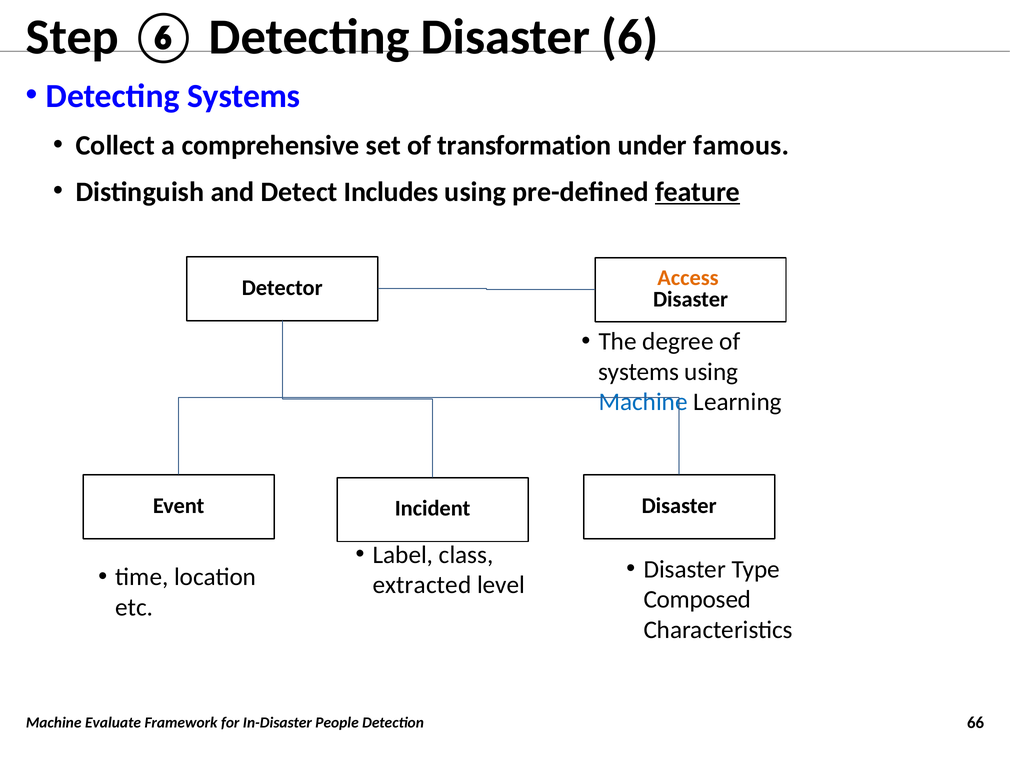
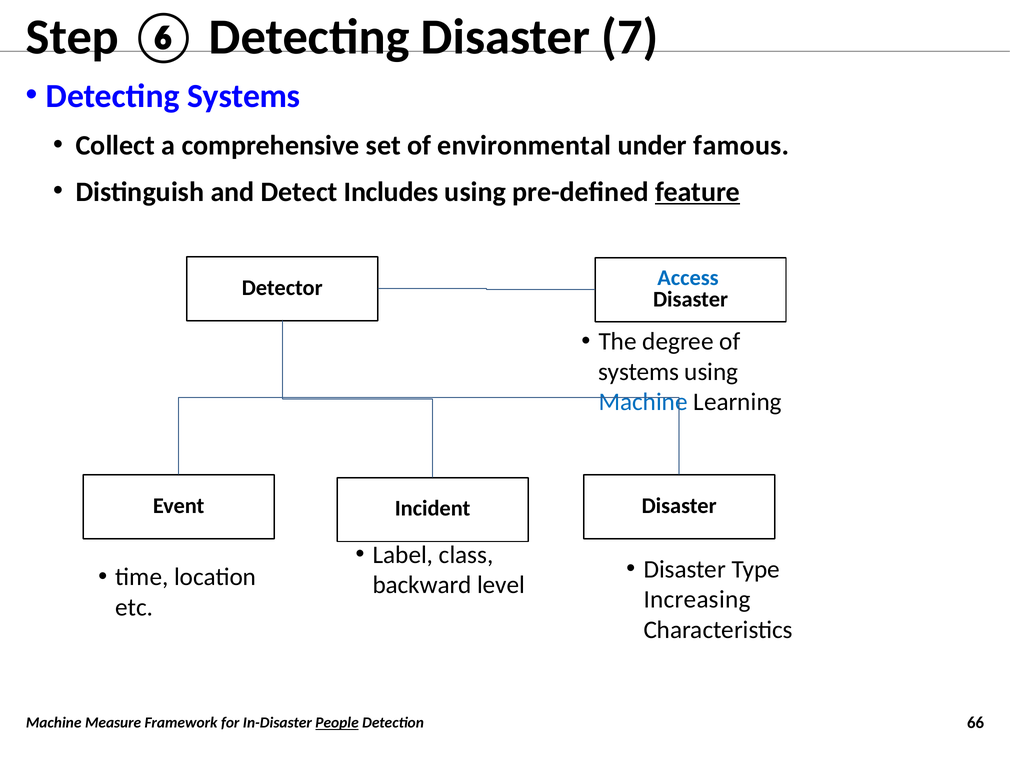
6: 6 -> 7 (630, 37)
transformation: transformation -> environmental (524, 146)
Access colour: orange -> blue (688, 278)
extracted: extracted -> backward (422, 586)
Composed: Composed -> Increasing (697, 600)
Evaluate: Evaluate -> Measure (113, 723)
People underline: none -> present (337, 723)
